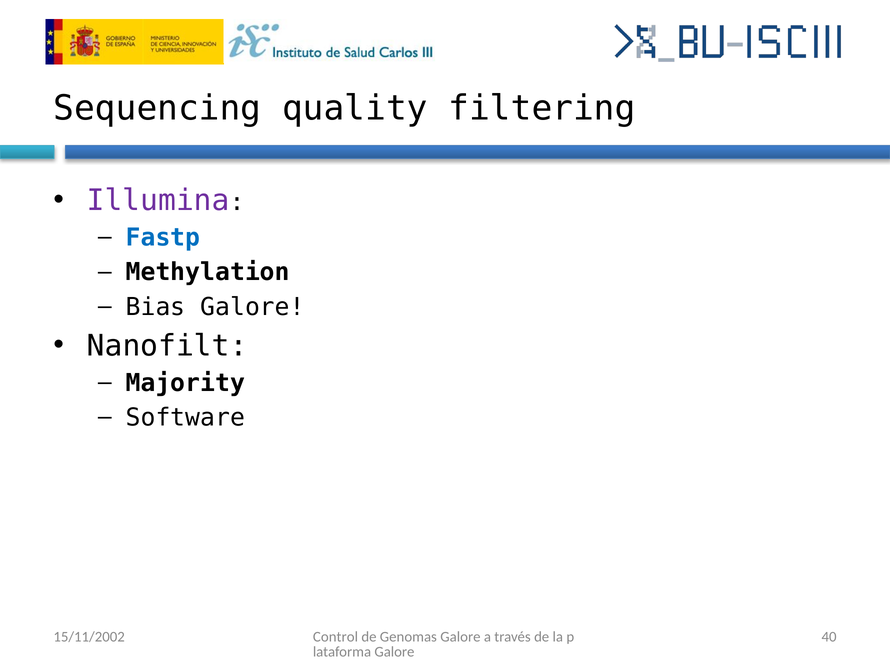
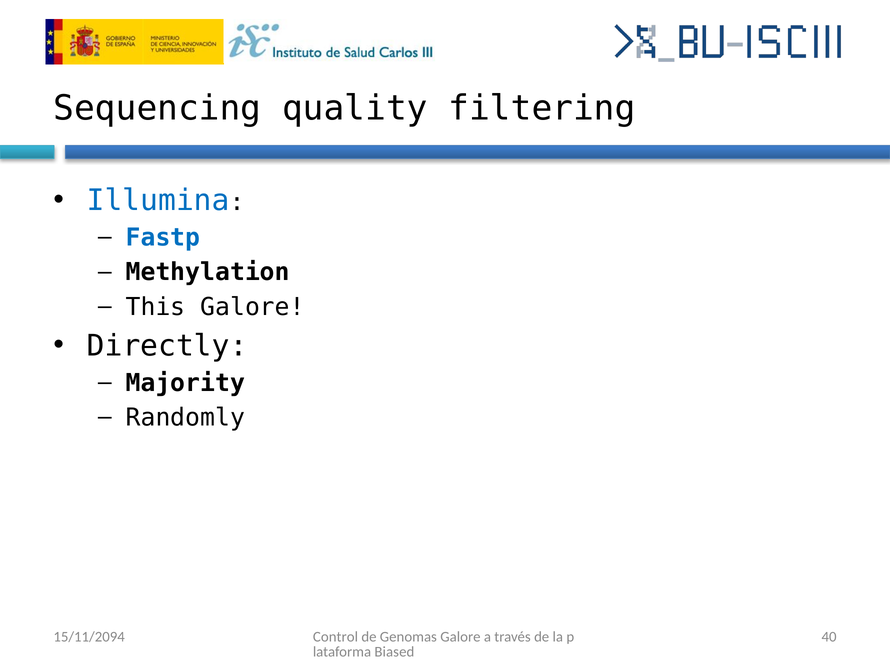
Illumina colour: purple -> blue (158, 201)
Bias: Bias -> This (156, 307)
Nanofilt: Nanofilt -> Directly (167, 346)
Software: Software -> Randomly (185, 418)
15/11/2002: 15/11/2002 -> 15/11/2094 (89, 637)
Galore: Galore -> Biased (394, 652)
